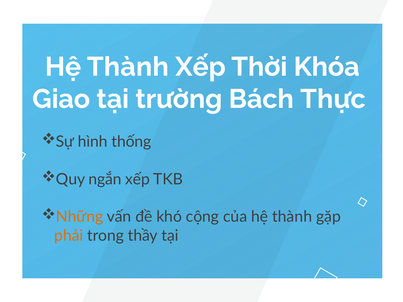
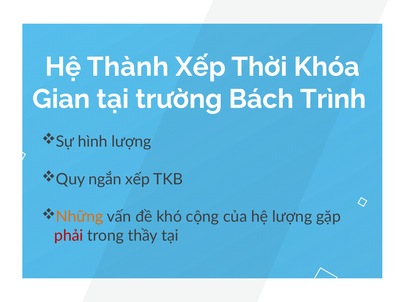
Giao: Giao -> Gian (61, 99)
Thực: Thực -> Trình (333, 99)
hình thống: thống -> lượng (132, 142)
của hệ thành: thành -> lượng (292, 217)
phải colour: orange -> red (69, 236)
